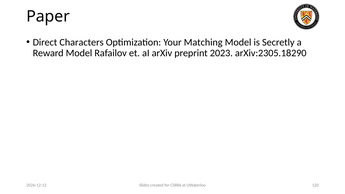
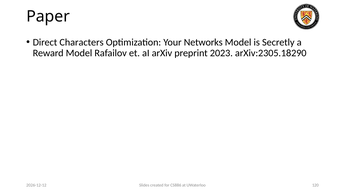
Matching: Matching -> Networks (203, 42)
